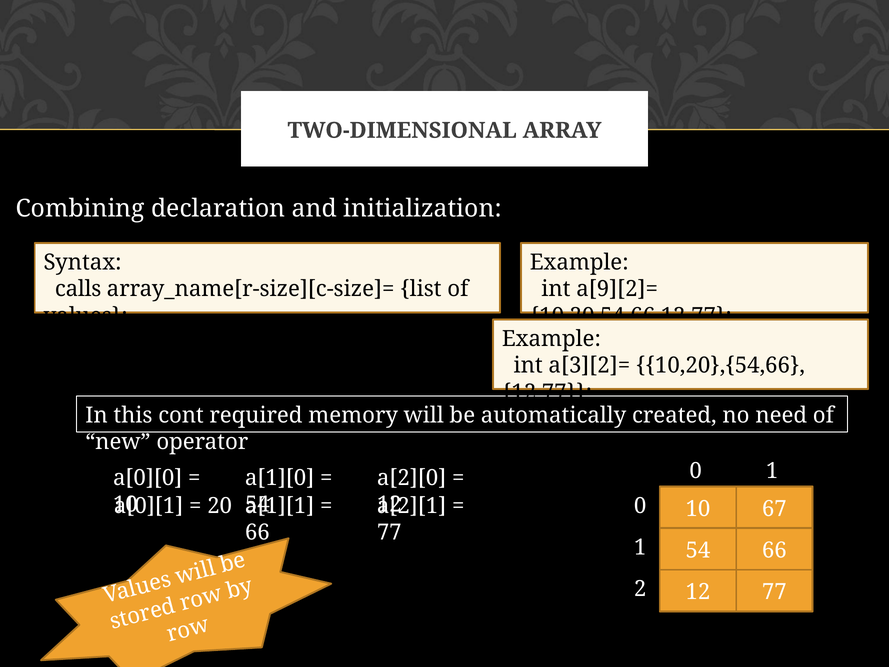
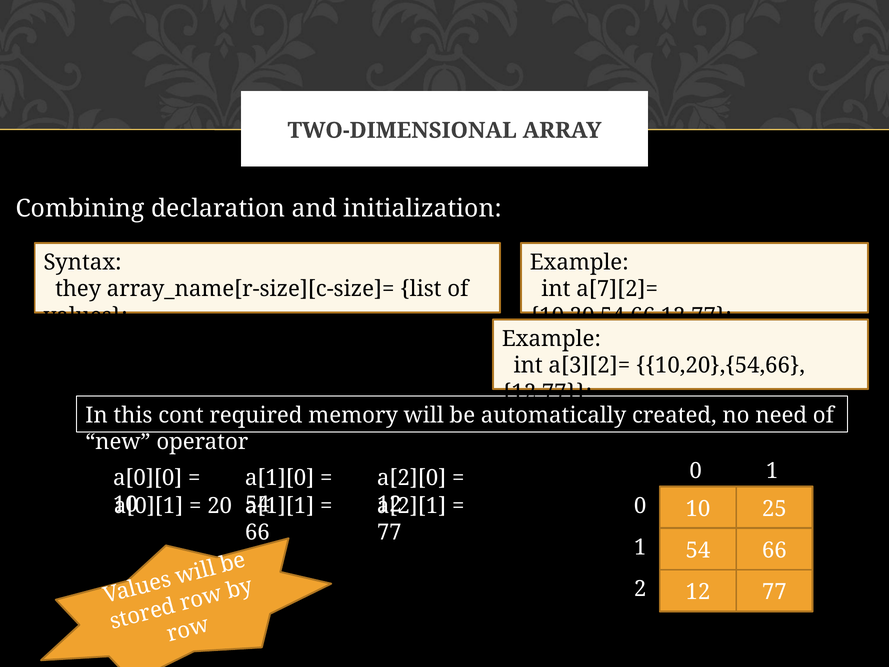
calls: calls -> they (78, 289)
a[9][2]=: a[9][2]= -> a[7][2]= (617, 289)
67: 67 -> 25 (774, 509)
